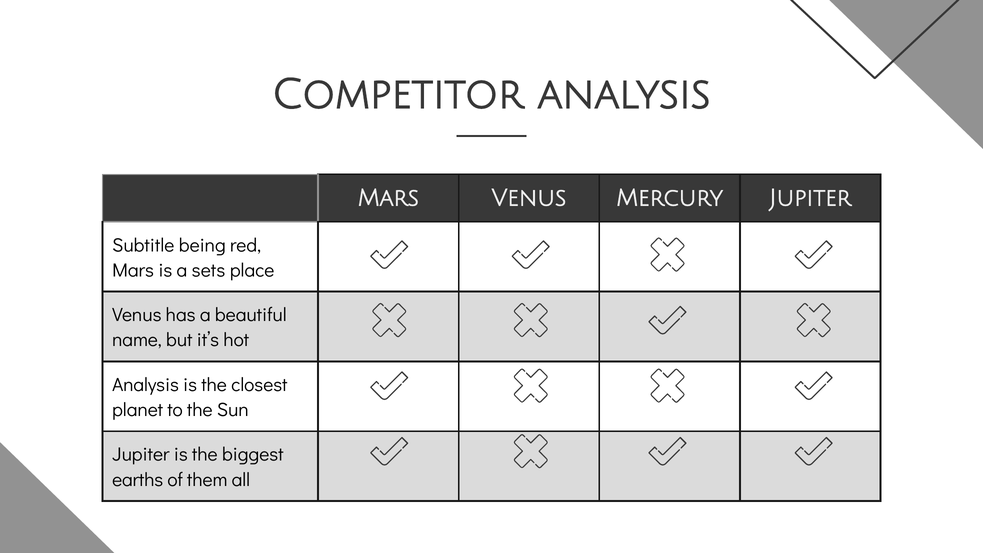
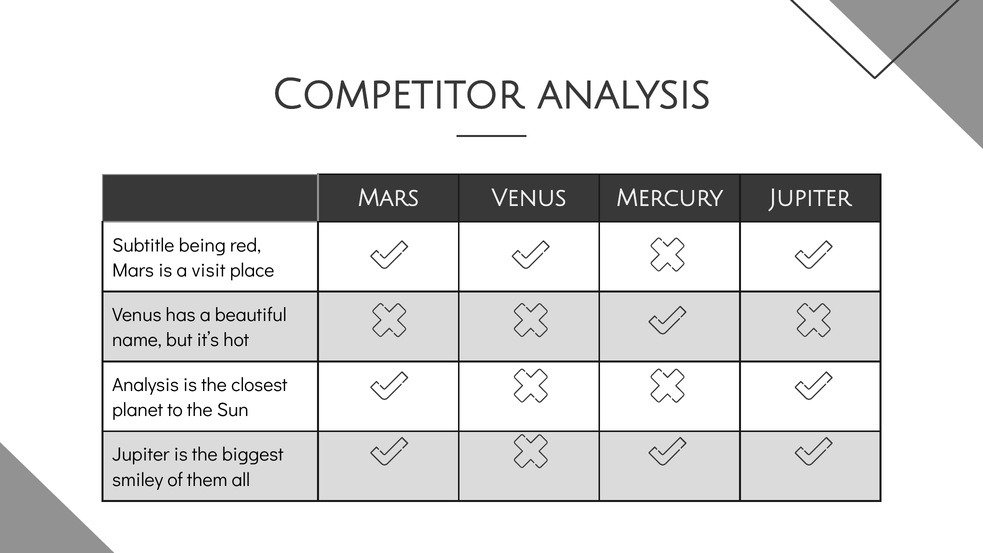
sets: sets -> visit (209, 270)
earths: earths -> smiley (138, 480)
